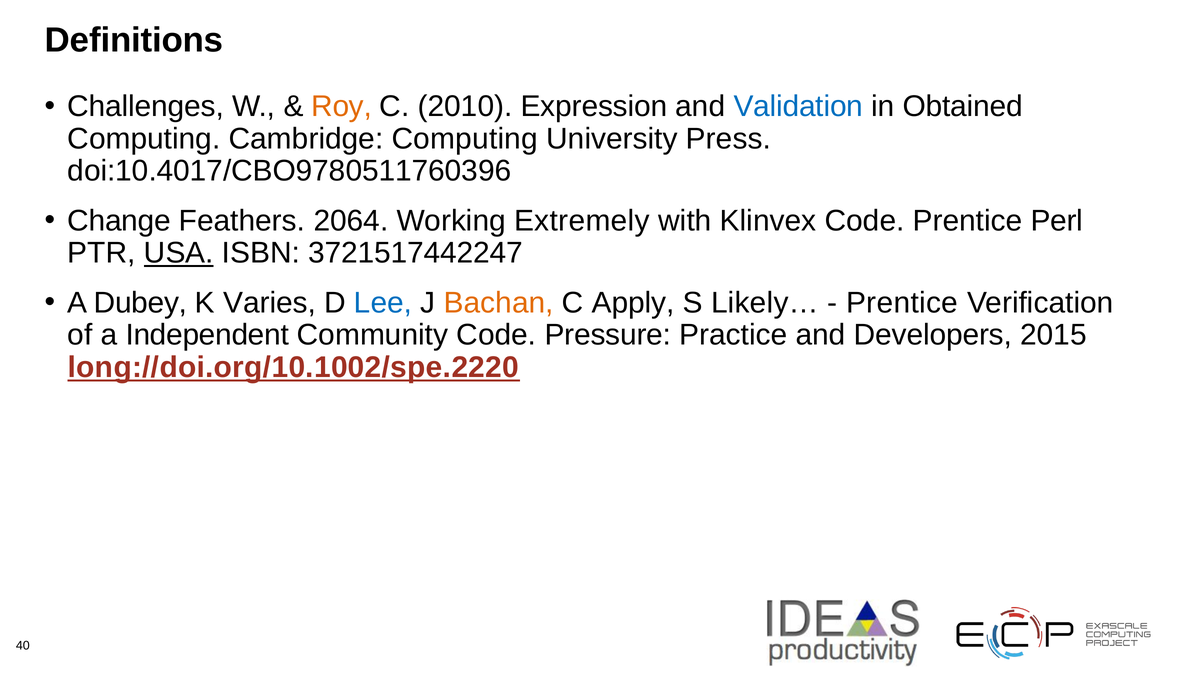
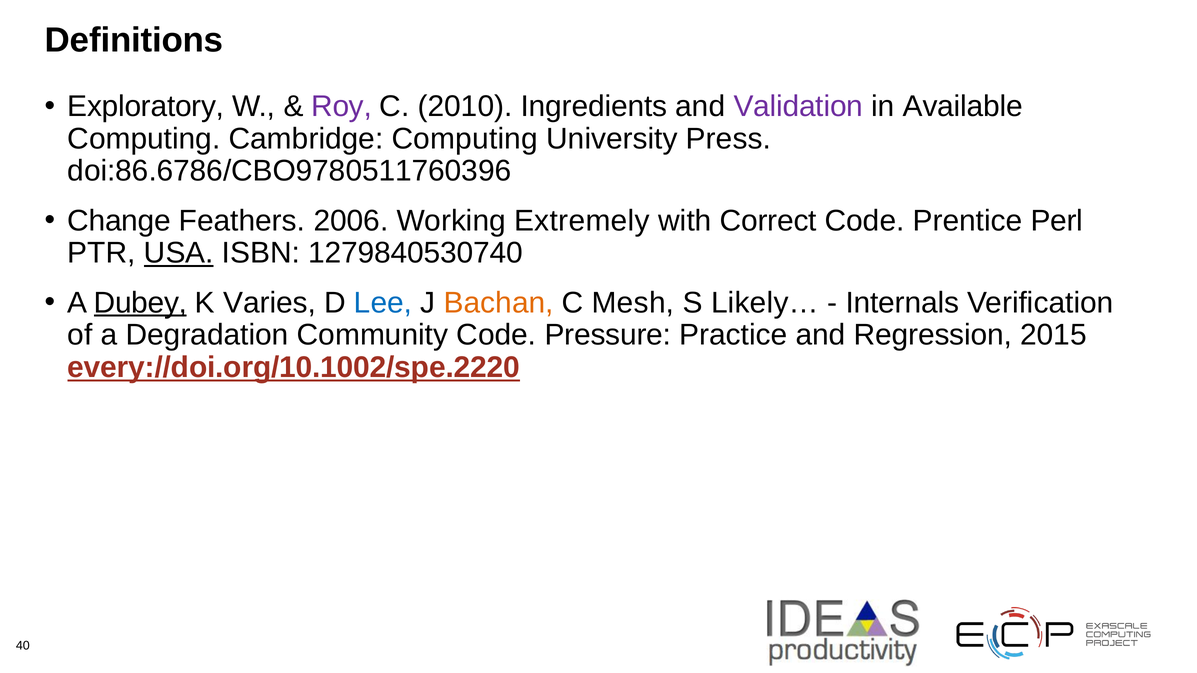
Challenges: Challenges -> Exploratory (146, 106)
Roy colour: orange -> purple (342, 106)
Expression: Expression -> Ingredients (594, 106)
Validation colour: blue -> purple (798, 106)
Obtained: Obtained -> Available (963, 106)
doi:10.4017/CBO9780511760396: doi:10.4017/CBO9780511760396 -> doi:86.6786/CBO9780511760396 (289, 171)
2064: 2064 -> 2006 (351, 221)
Klinvex: Klinvex -> Correct (768, 221)
3721517442247: 3721517442247 -> 1279840530740 (416, 253)
Dubey underline: none -> present (140, 303)
Apply: Apply -> Mesh (633, 303)
Prentice: Prentice -> Internals (902, 303)
Independent: Independent -> Degradation (207, 335)
Developers: Developers -> Regression (933, 335)
long://doi.org/10.1002/spe.2220: long://doi.org/10.1002/spe.2220 -> every://doi.org/10.1002/spe.2220 (294, 368)
